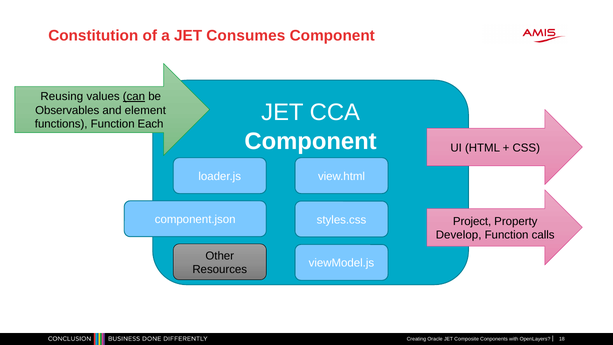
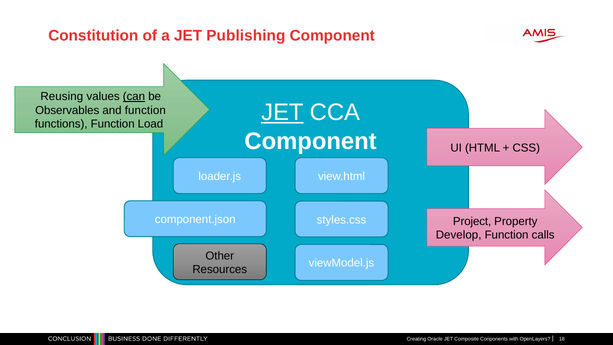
Consumes: Consumes -> Publishing (246, 36)
JET underline: none -> present (282, 112)
and element: element -> function (145, 110)
Each: Each -> Load (150, 124)
